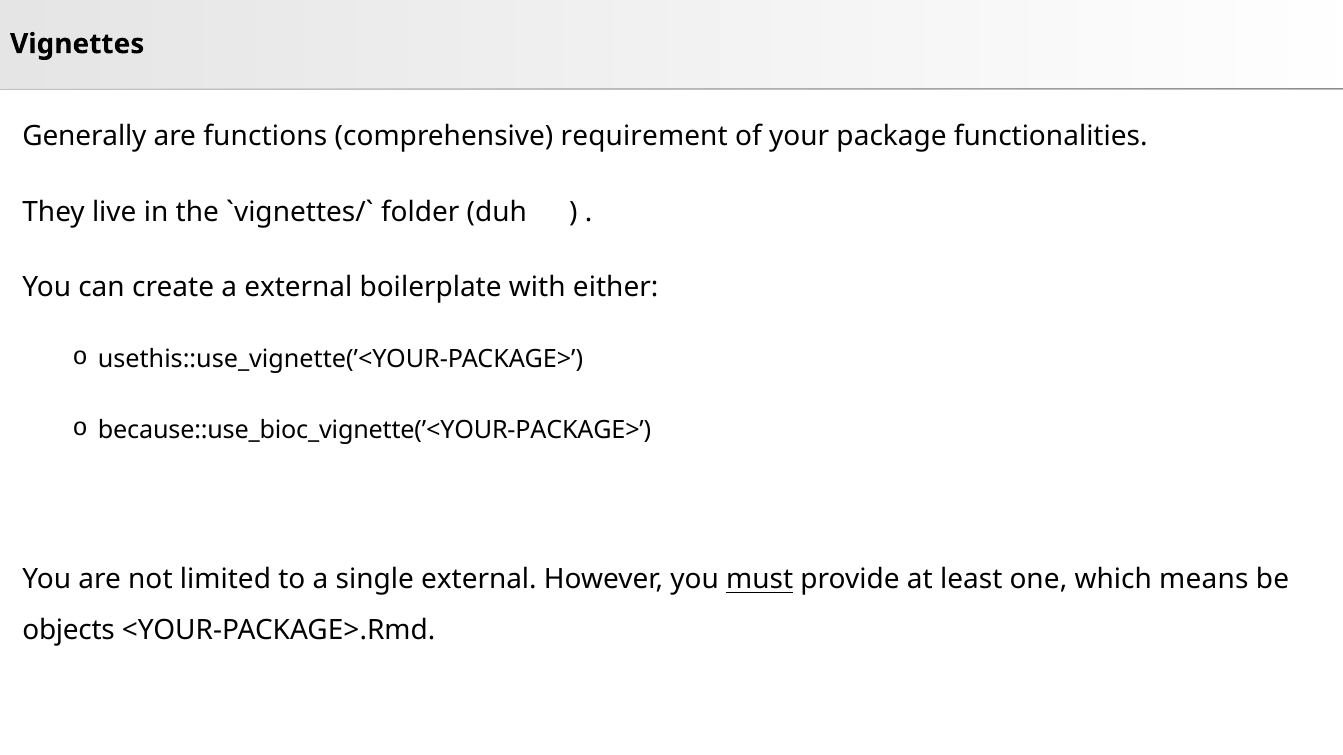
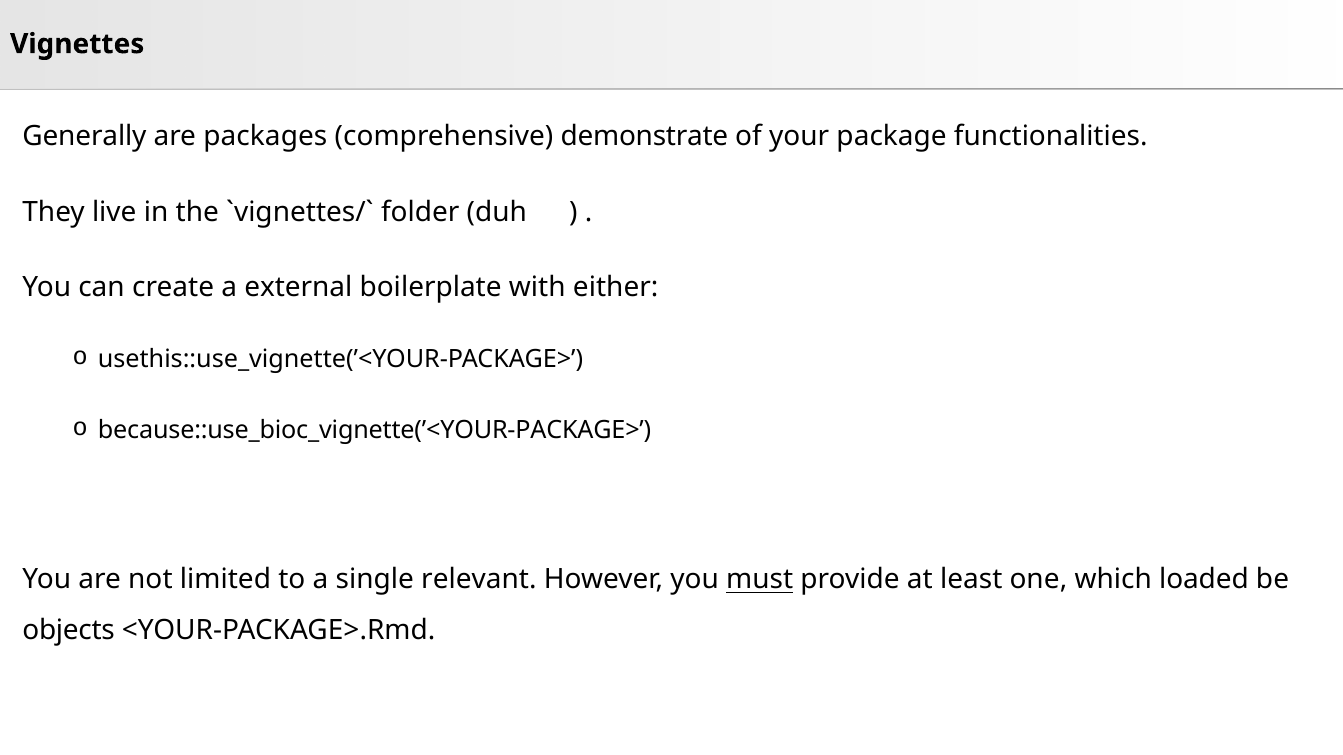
functions: functions -> packages (265, 137)
requirement: requirement -> demonstrate (644, 137)
single external: external -> relevant (479, 580)
means: means -> loaded (1204, 580)
